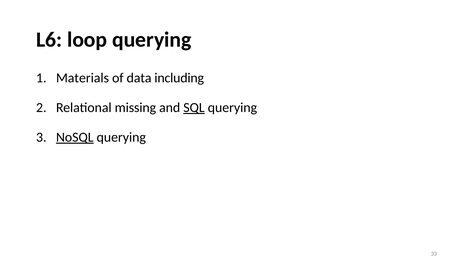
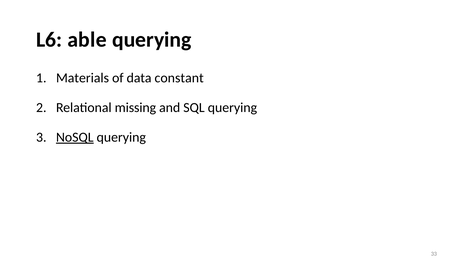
loop: loop -> able (87, 40)
including: including -> constant (179, 78)
SQL underline: present -> none (194, 108)
